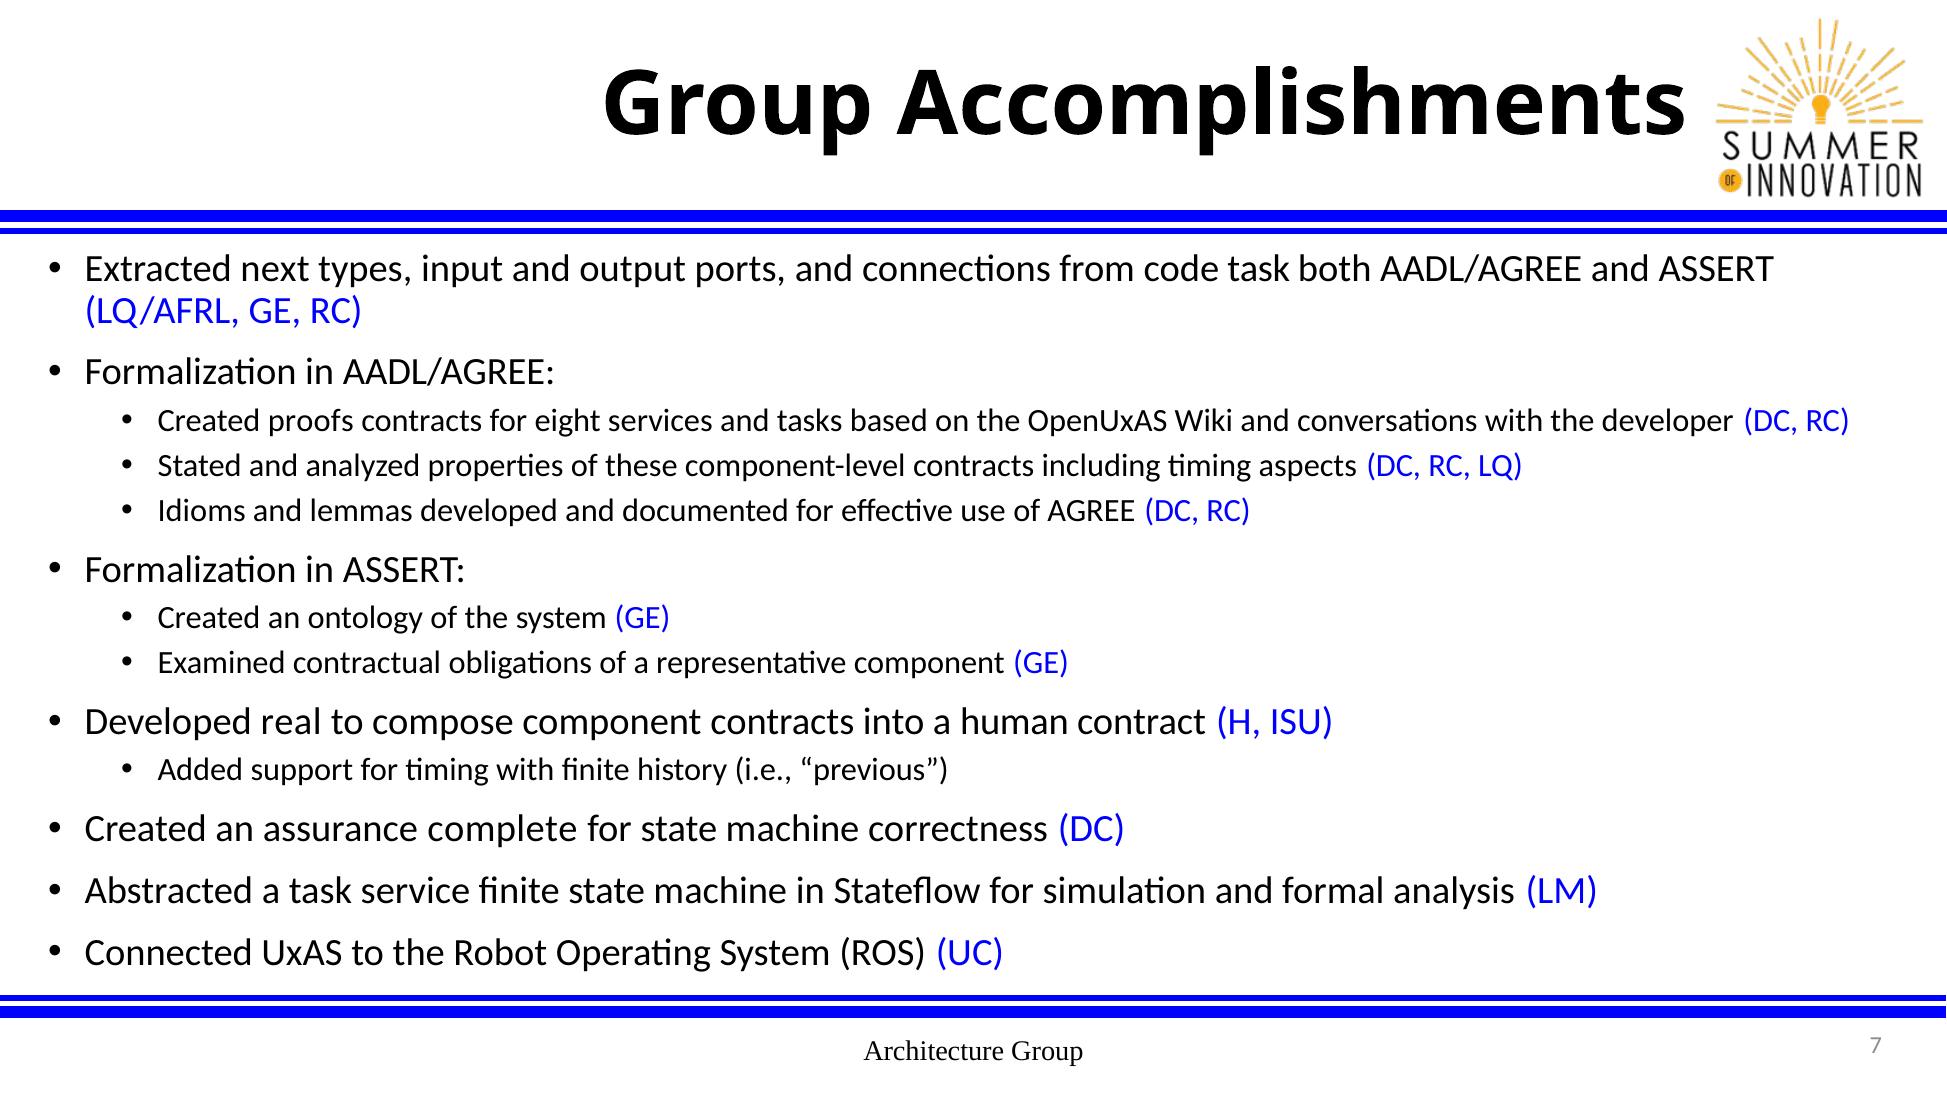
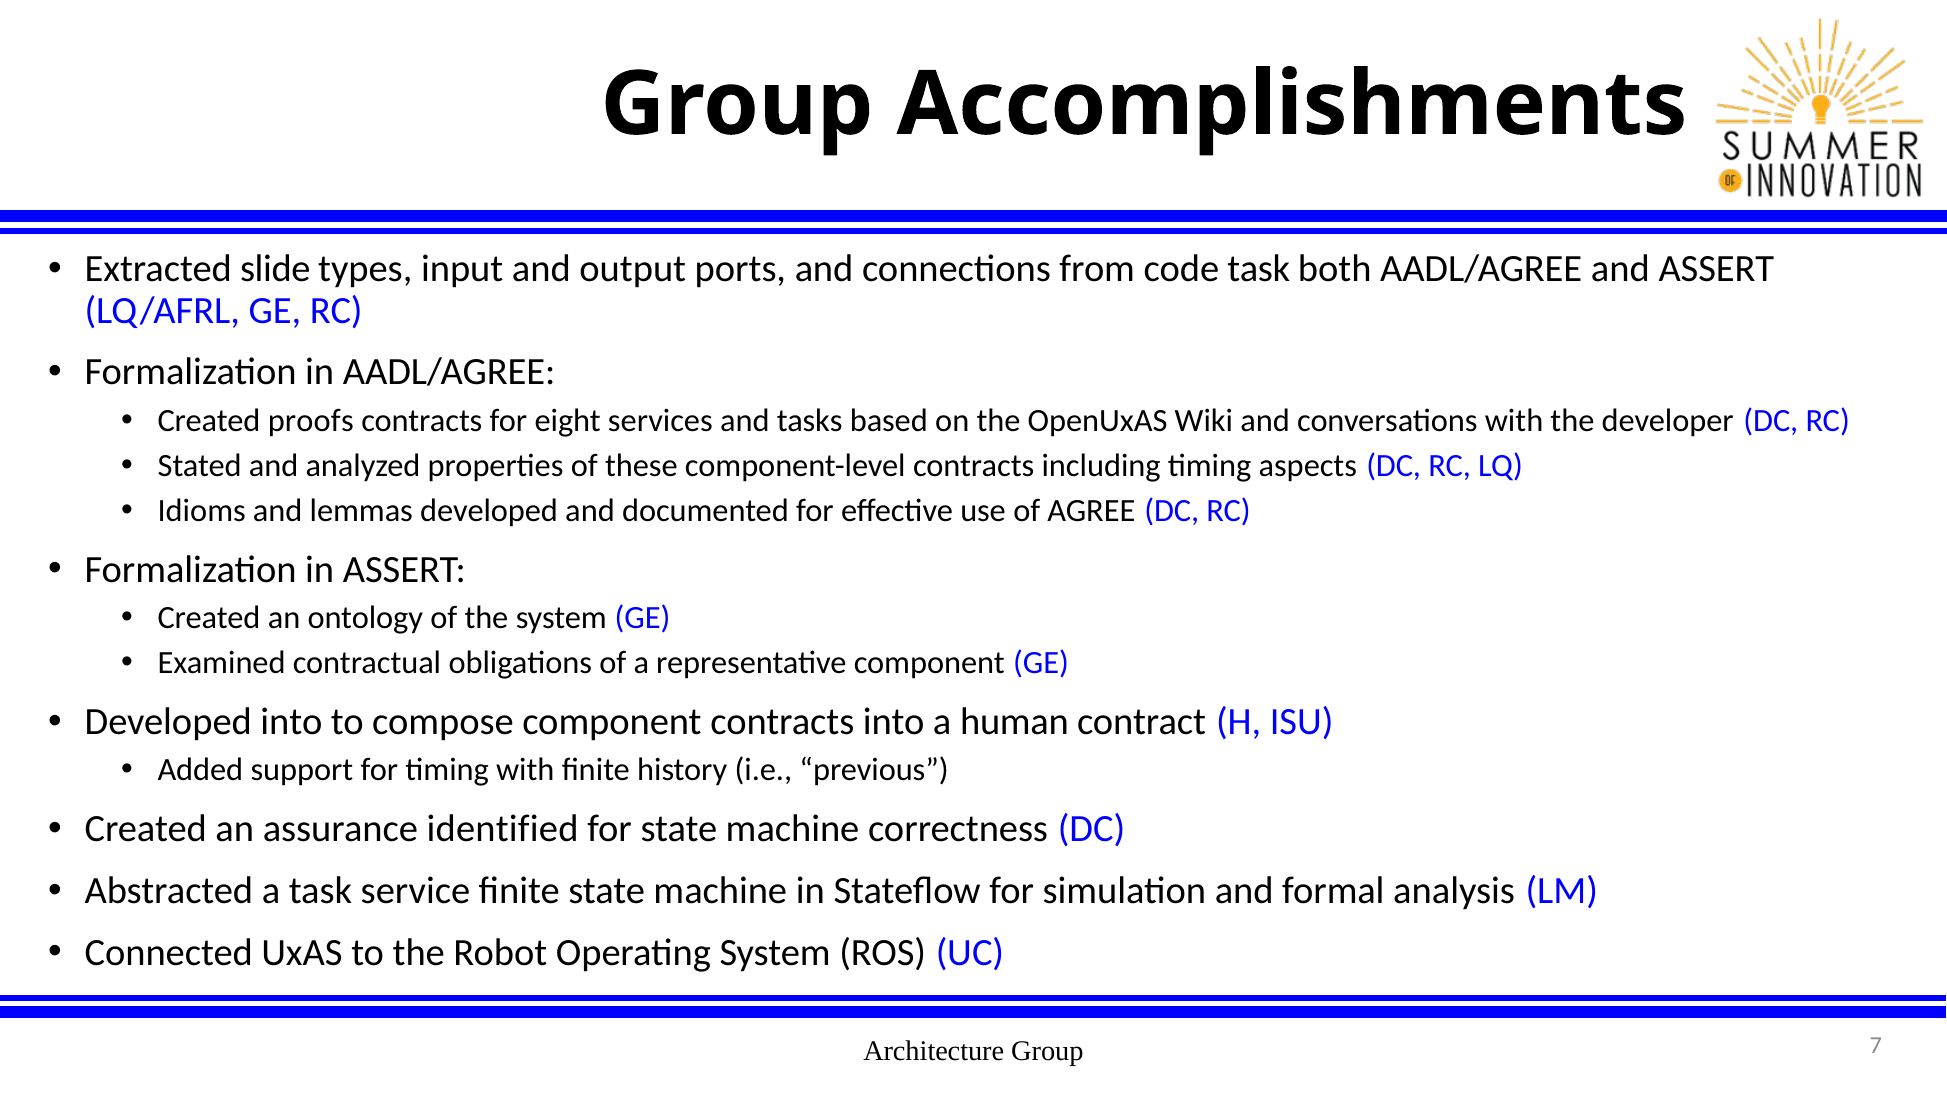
next: next -> slide (275, 269)
Developed real: real -> into (291, 722)
complete: complete -> identified (503, 829)
